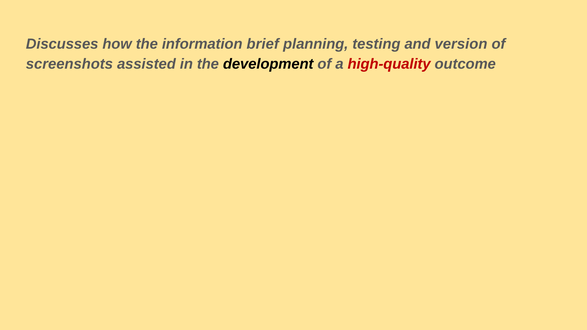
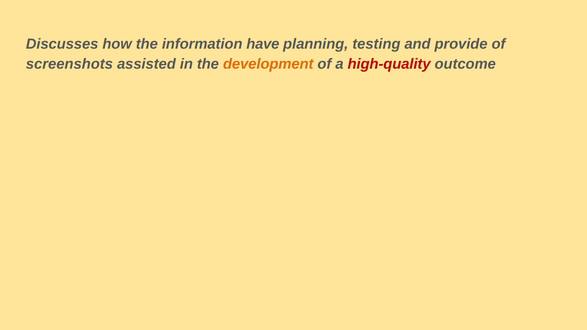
brief: brief -> have (263, 44)
version: version -> provide (461, 44)
development colour: black -> orange (268, 64)
